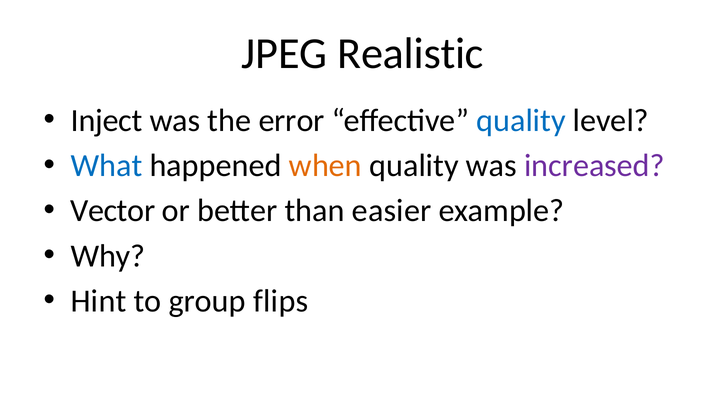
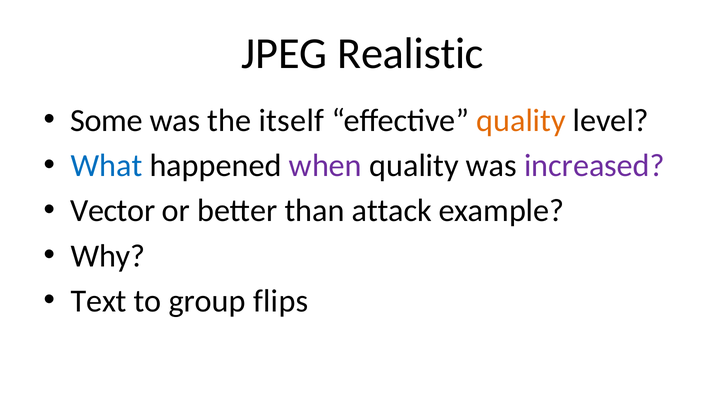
Inject: Inject -> Some (107, 120)
error: error -> itself (291, 120)
quality colour: blue -> orange (521, 120)
when colour: orange -> purple (325, 166)
easier: easier -> attack (392, 211)
Hint: Hint -> Text (99, 301)
